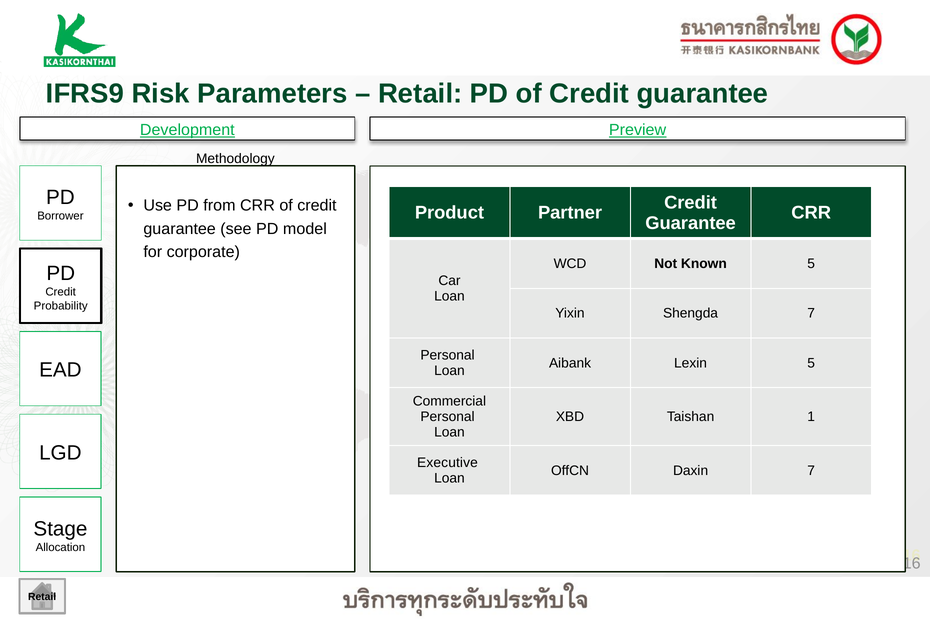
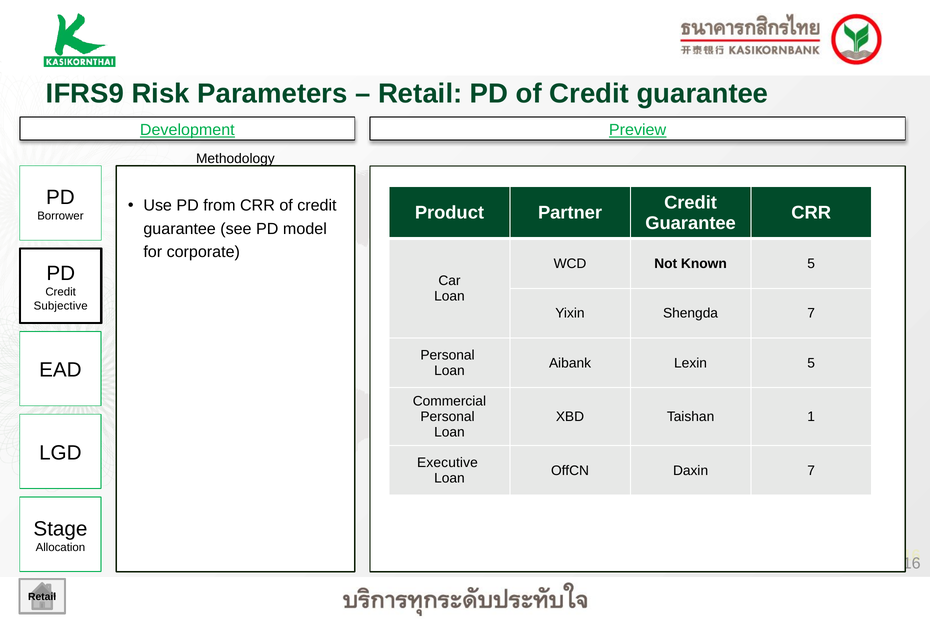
Probability: Probability -> Subjective (61, 306)
